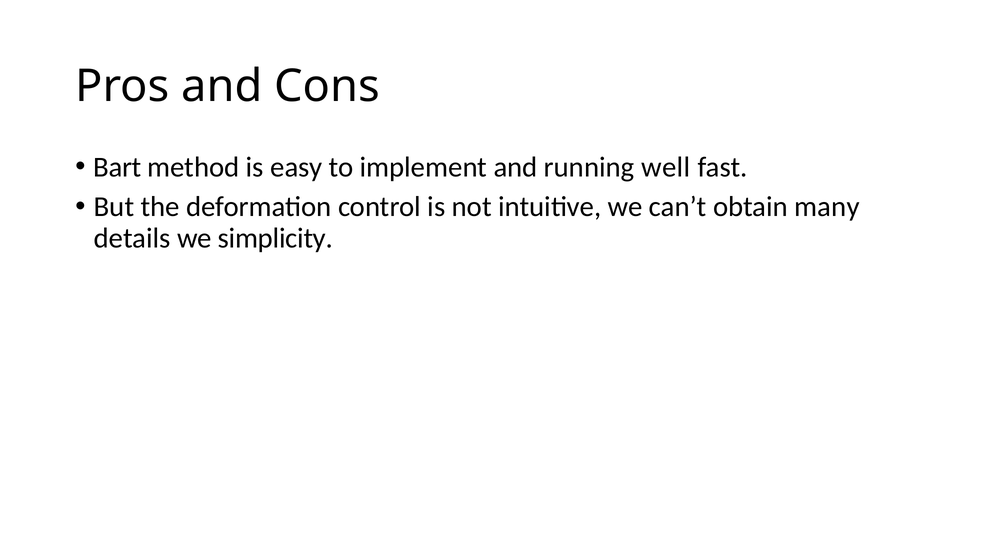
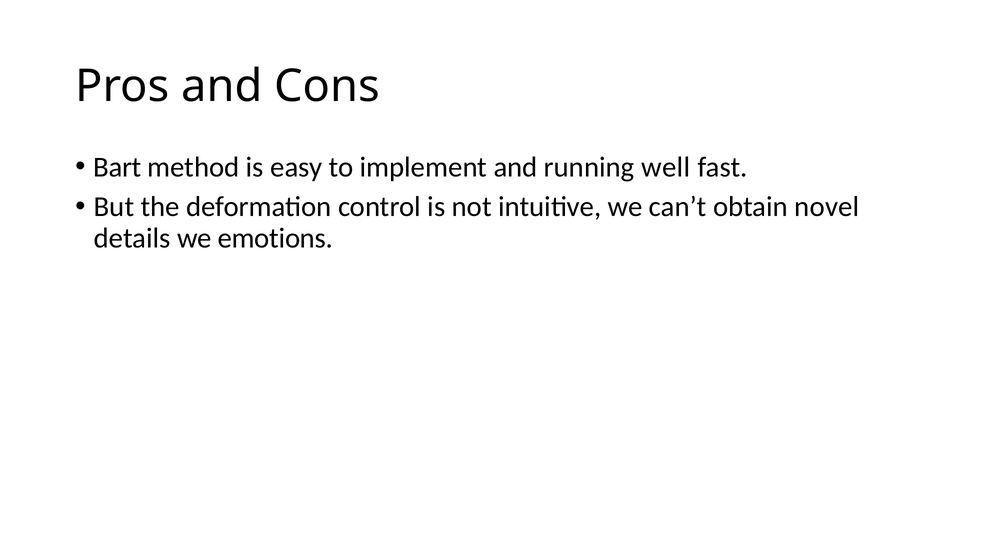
many: many -> novel (827, 207)
simplicity: simplicity -> emotions (275, 238)
